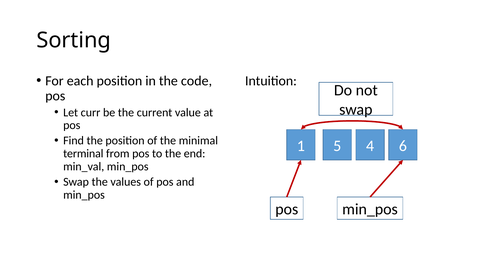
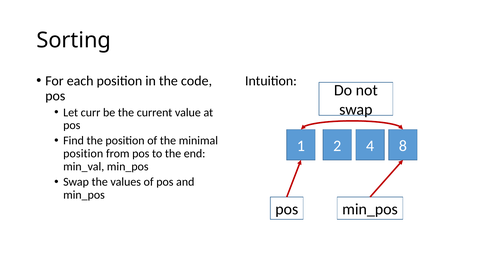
5: 5 -> 2 (337, 145)
6: 6 -> 8 (403, 145)
terminal: terminal -> position (83, 153)
